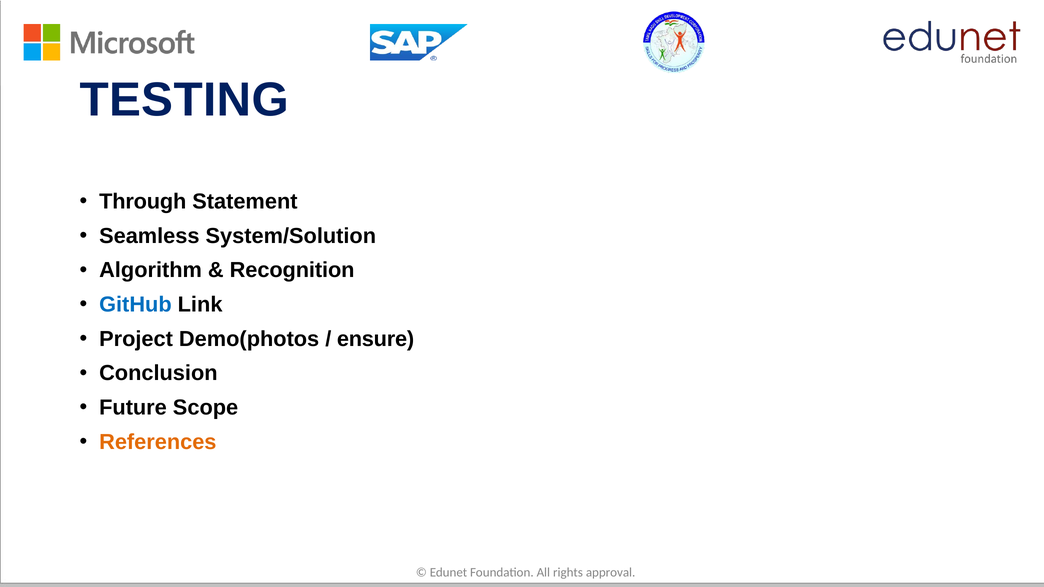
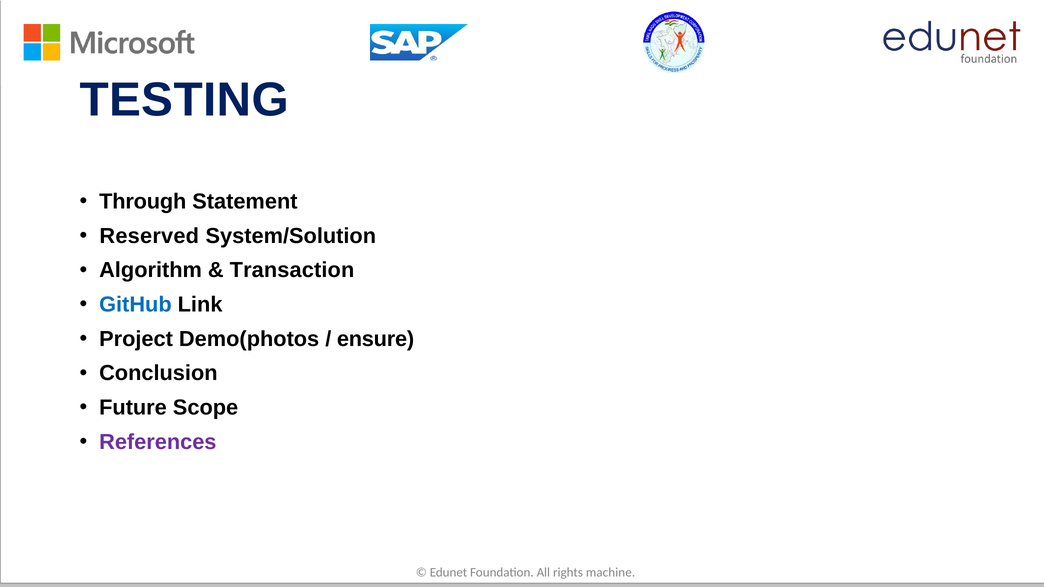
Seamless: Seamless -> Reserved (149, 236)
Recognition: Recognition -> Transaction (292, 270)
References colour: orange -> purple (158, 442)
approval: approval -> machine (611, 572)
